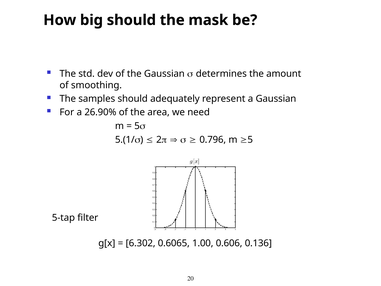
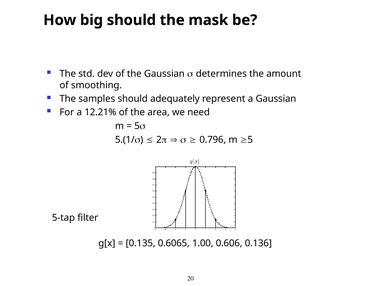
26.90%: 26.90% -> 12.21% (100, 112)
6.302: 6.302 -> 0.135 (141, 243)
